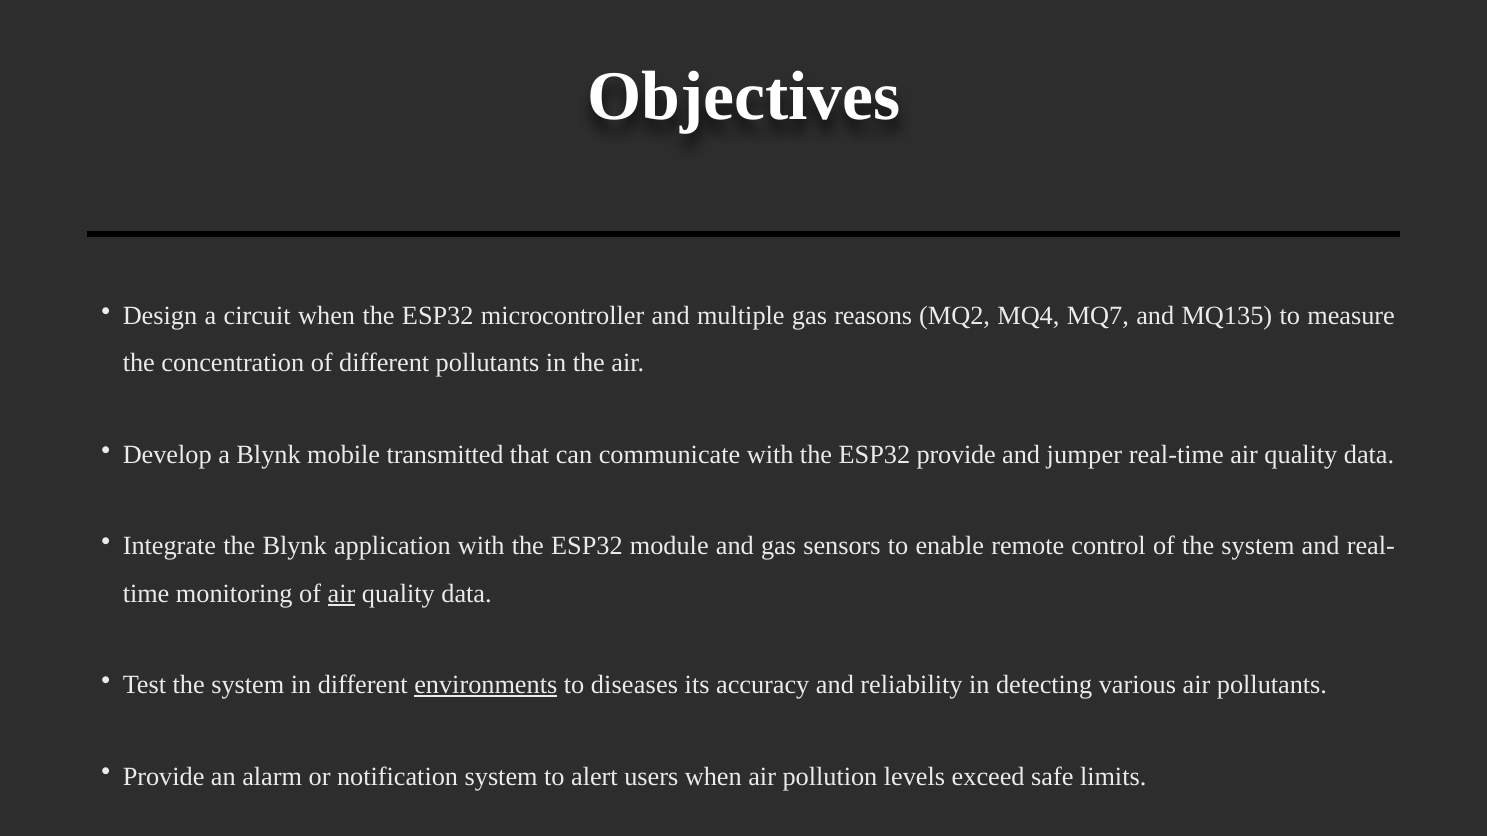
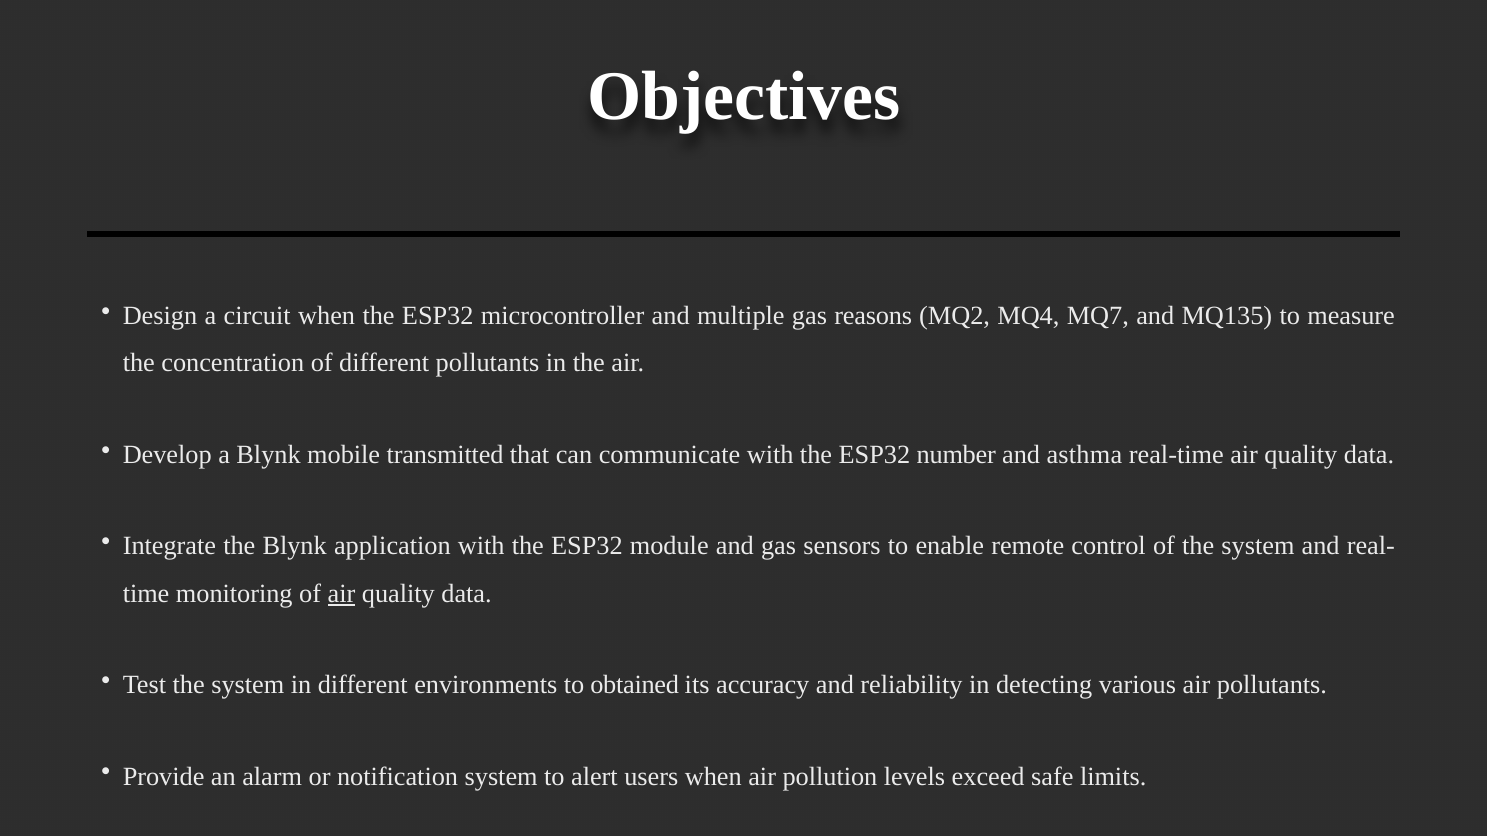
ESP32 provide: provide -> number (956, 455)
jumper: jumper -> asthma (1084, 455)
environments underline: present -> none (486, 685)
diseases: diseases -> obtained (635, 685)
